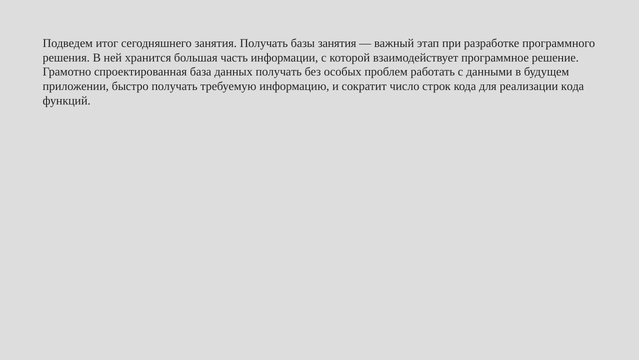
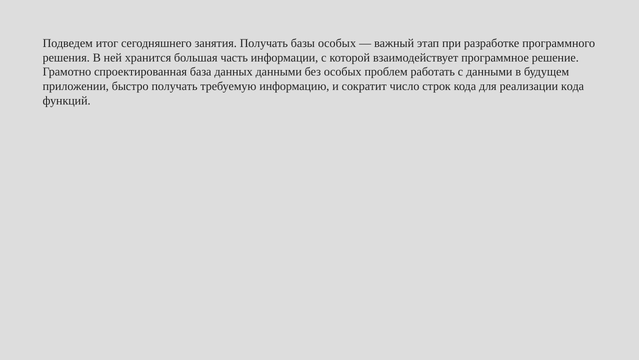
базы занятия: занятия -> особых (337, 43)
данных получать: получать -> данными (279, 72)
